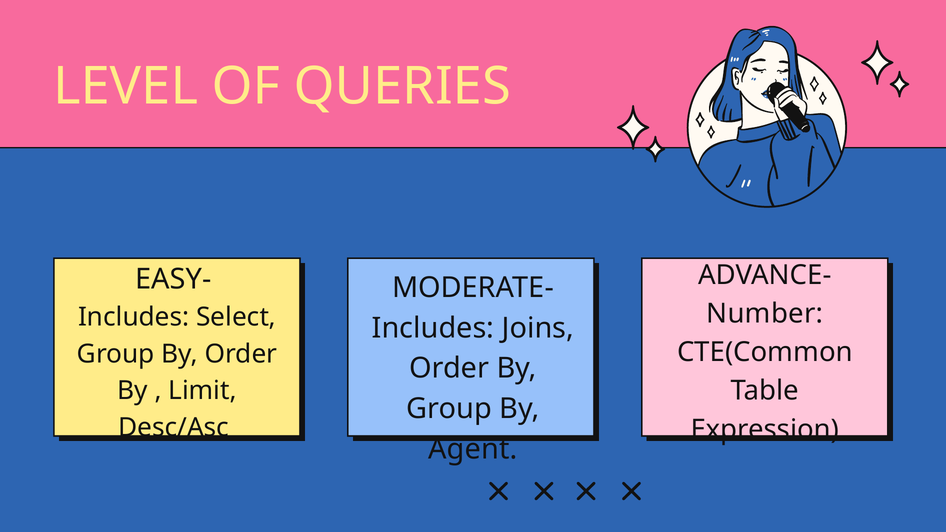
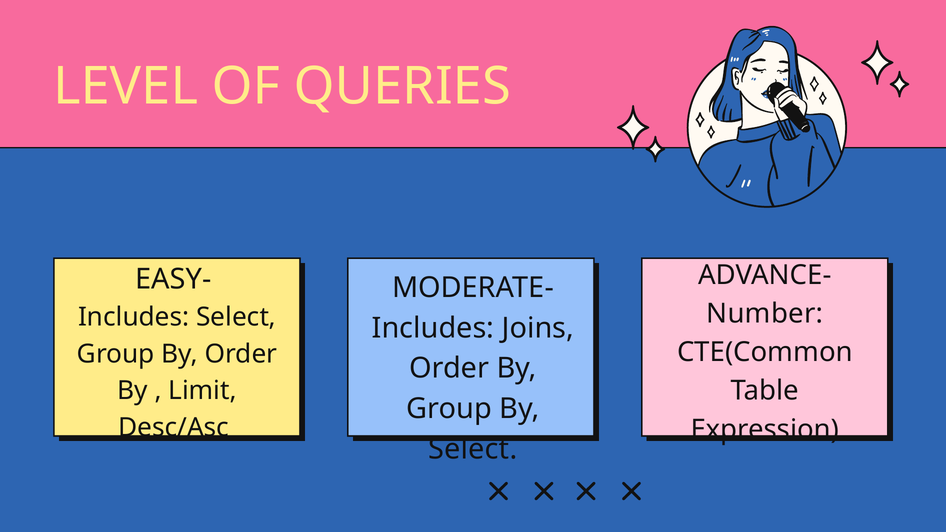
Agent: Agent -> Select (473, 449)
